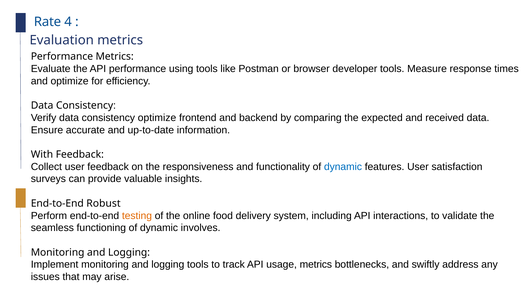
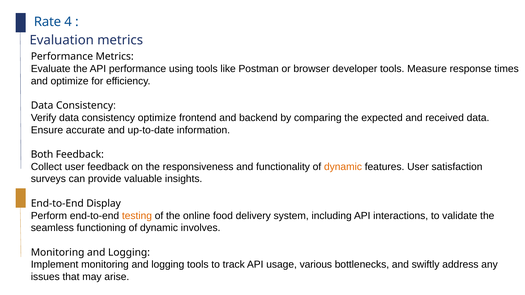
With: With -> Both (42, 155)
dynamic colour: blue -> orange (343, 167)
Robust: Robust -> Display (104, 204)
usage metrics: metrics -> various (316, 265)
